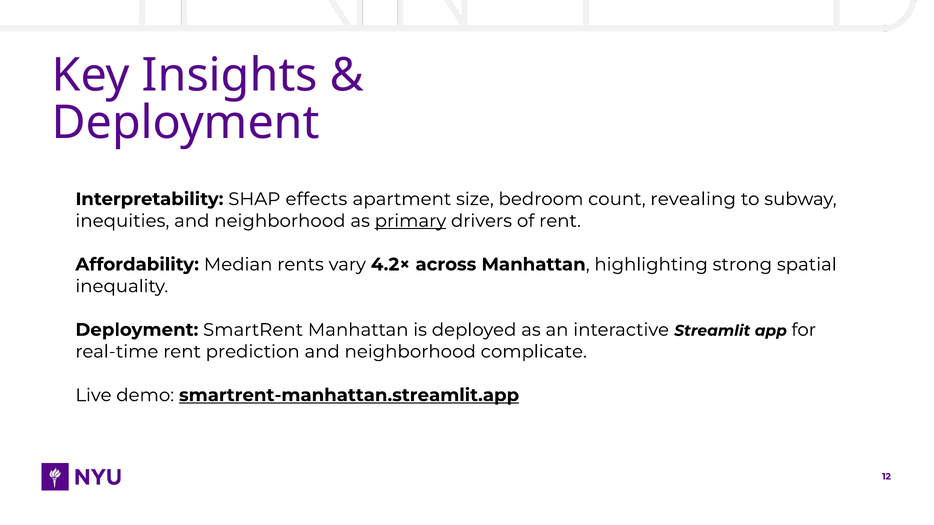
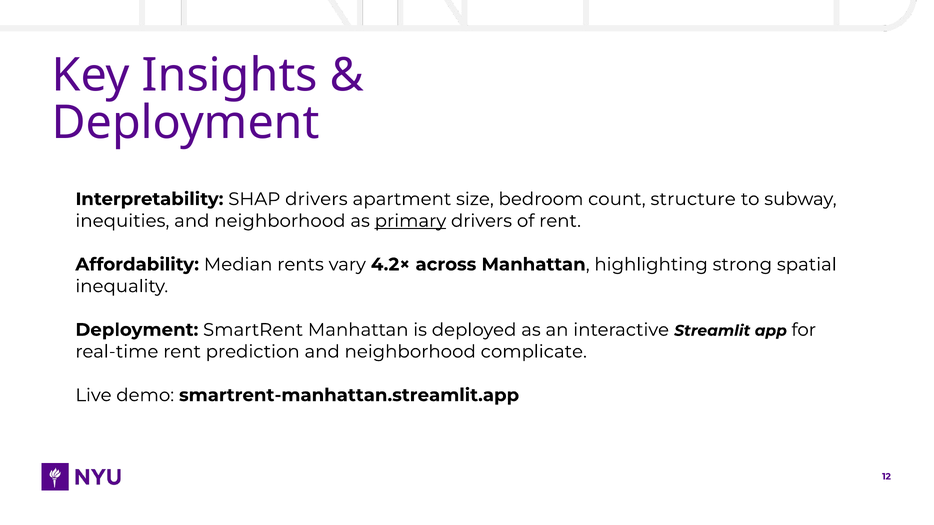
SHAP effects: effects -> drivers (316, 199)
revealing: revealing -> structure (693, 199)
smartrent-manhattan.streamlit.app underline: present -> none (349, 395)
